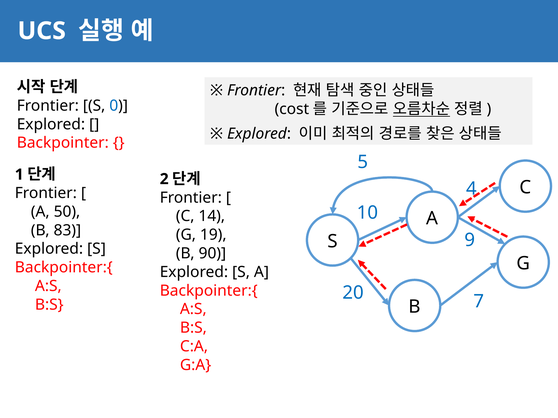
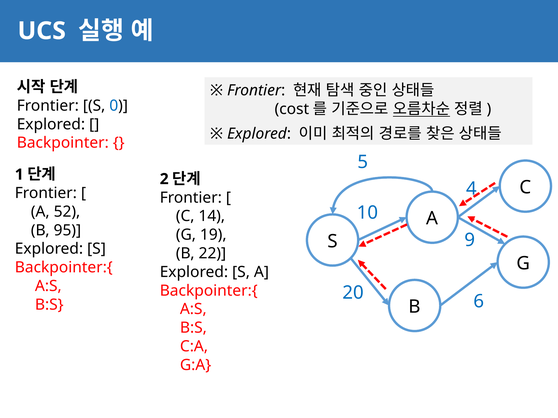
50: 50 -> 52 (67, 212)
83: 83 -> 95 (67, 231)
90: 90 -> 22 (212, 254)
7: 7 -> 6 (479, 302)
